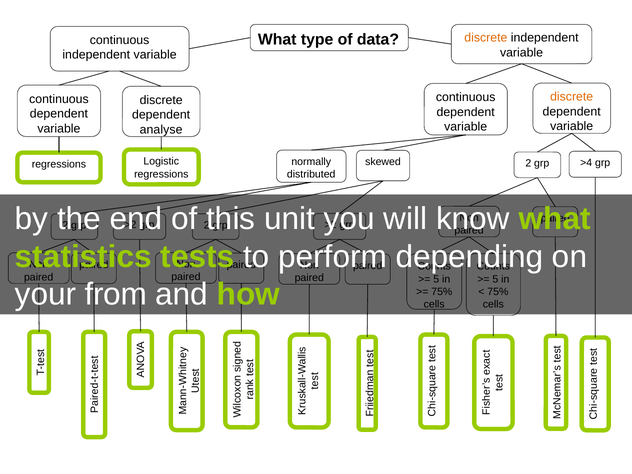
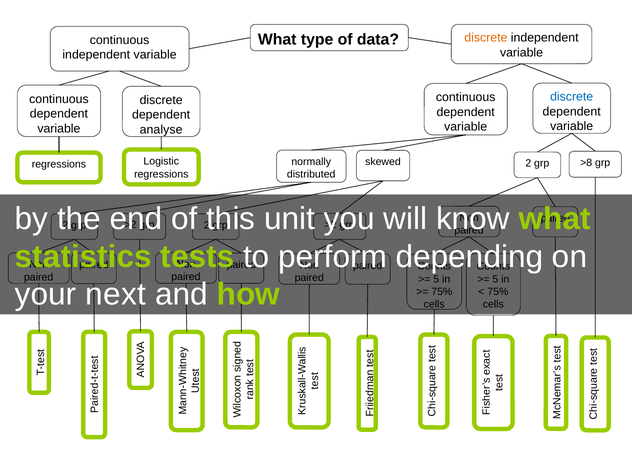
discrete colour: orange -> blue (572, 97)
>4: >4 -> >8 (586, 163)
from: from -> next (116, 295)
